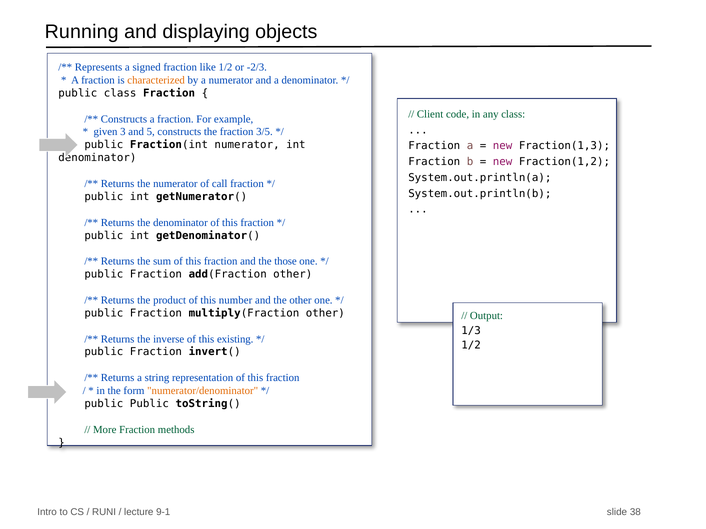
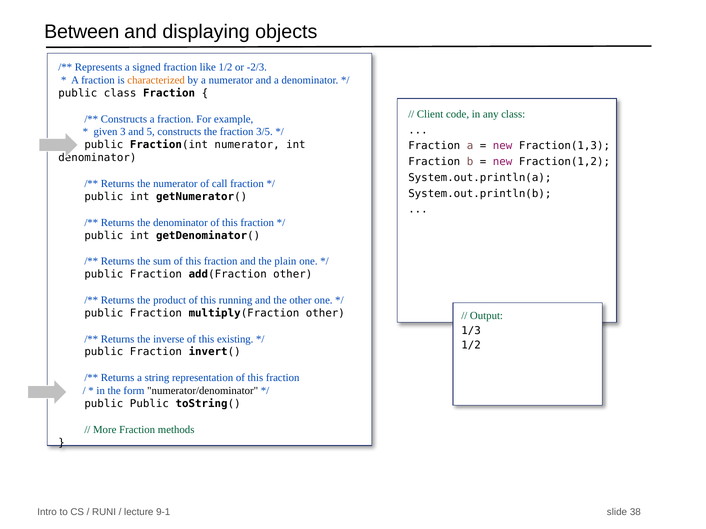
Running: Running -> Between (82, 32)
those: those -> plain (285, 262)
number: number -> running (236, 300)
numerator/denominator colour: orange -> black (203, 391)
